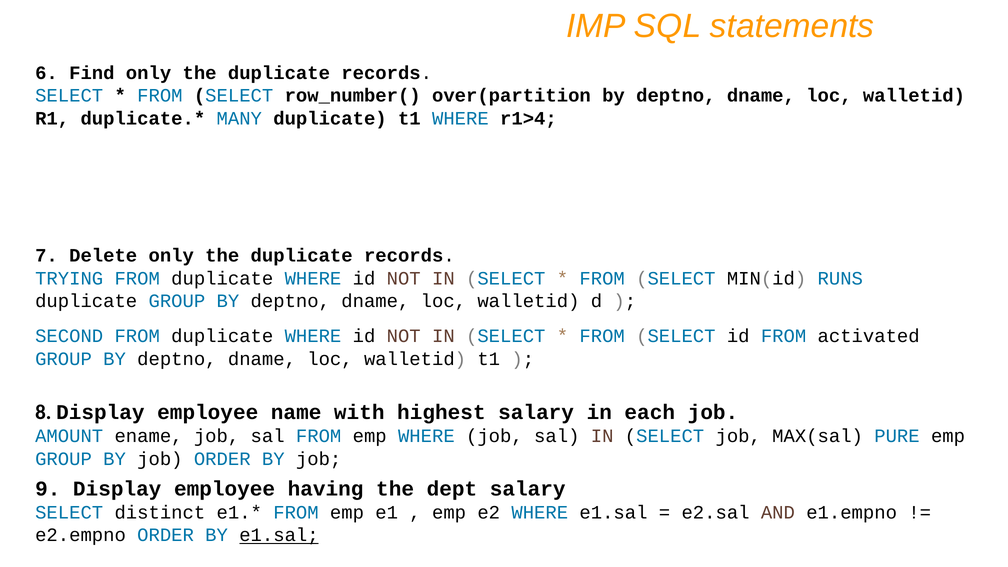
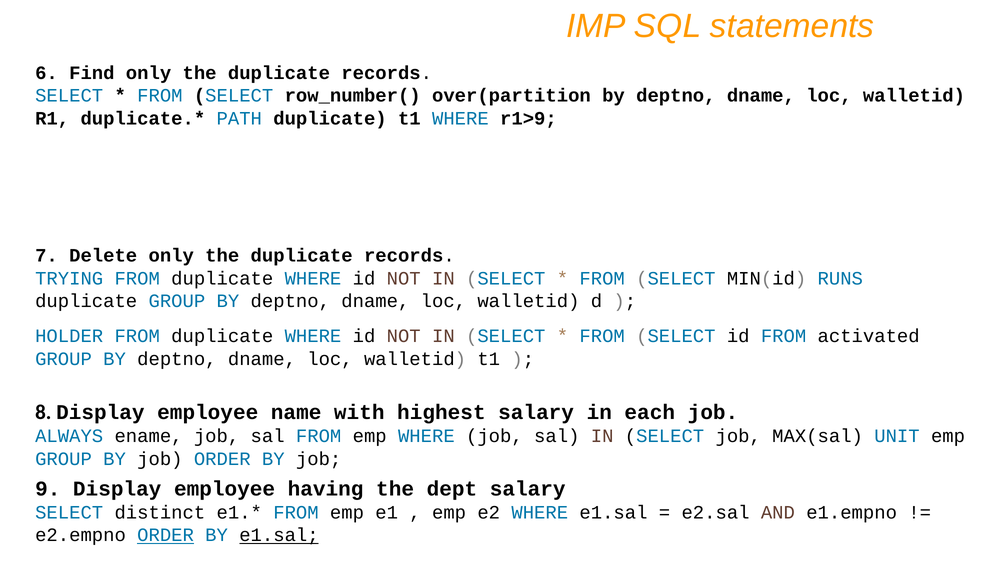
MANY: MANY -> PATH (239, 118)
r1>4: r1>4 -> r1>9 (528, 118)
SECOND: SECOND -> HOLDER (69, 336)
AMOUNT: AMOUNT -> ALWAYS (69, 436)
PURE: PURE -> UNIT (897, 436)
ORDER underline: none -> present (166, 535)
